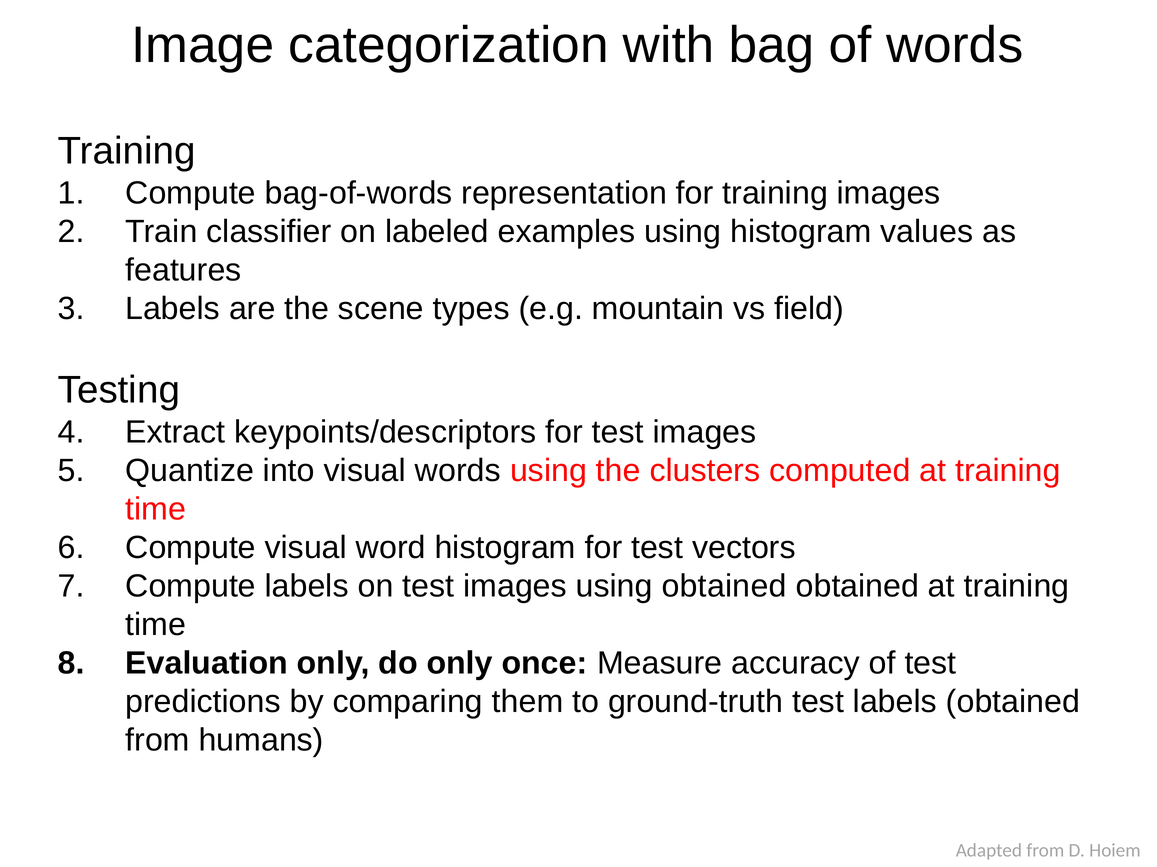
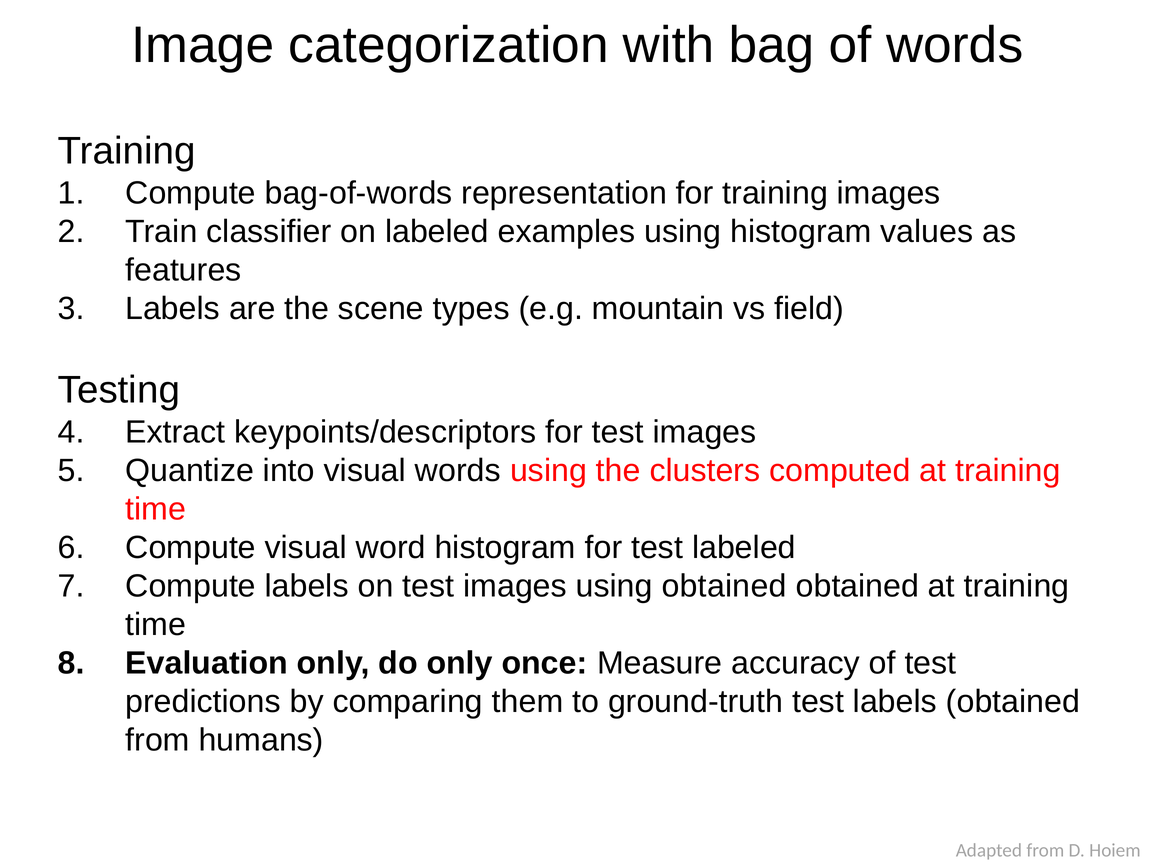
test vectors: vectors -> labeled (744, 548)
